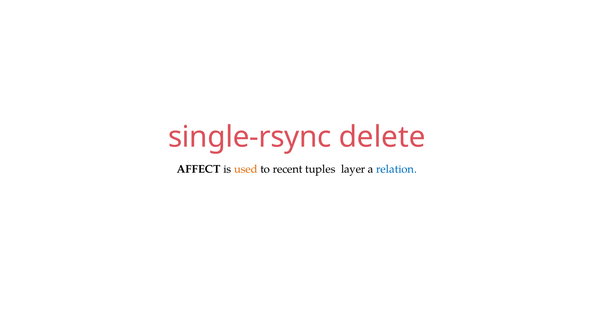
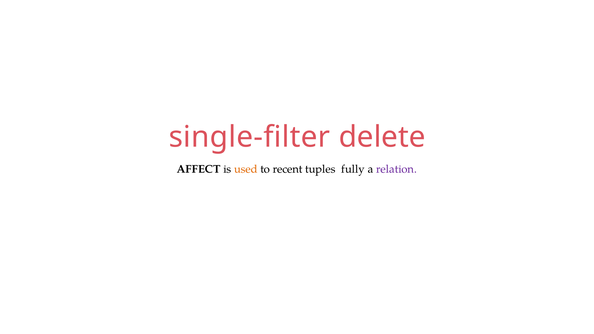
single-rsync: single-rsync -> single-filter (249, 137)
layer: layer -> fully (353, 169)
relation colour: blue -> purple (397, 169)
